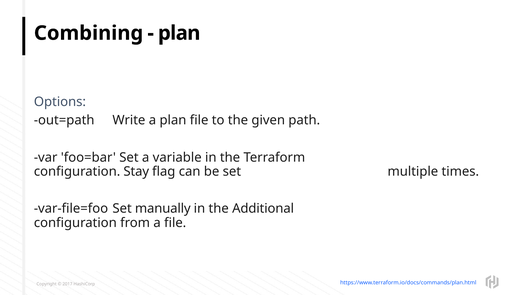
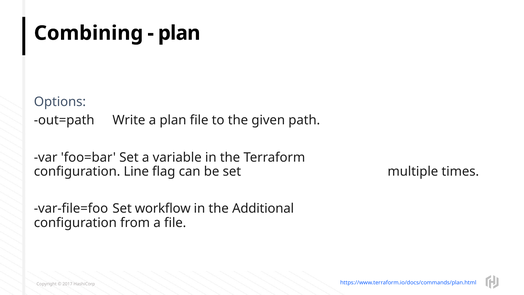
Stay: Stay -> Line (136, 171)
manually: manually -> workflow (163, 208)
